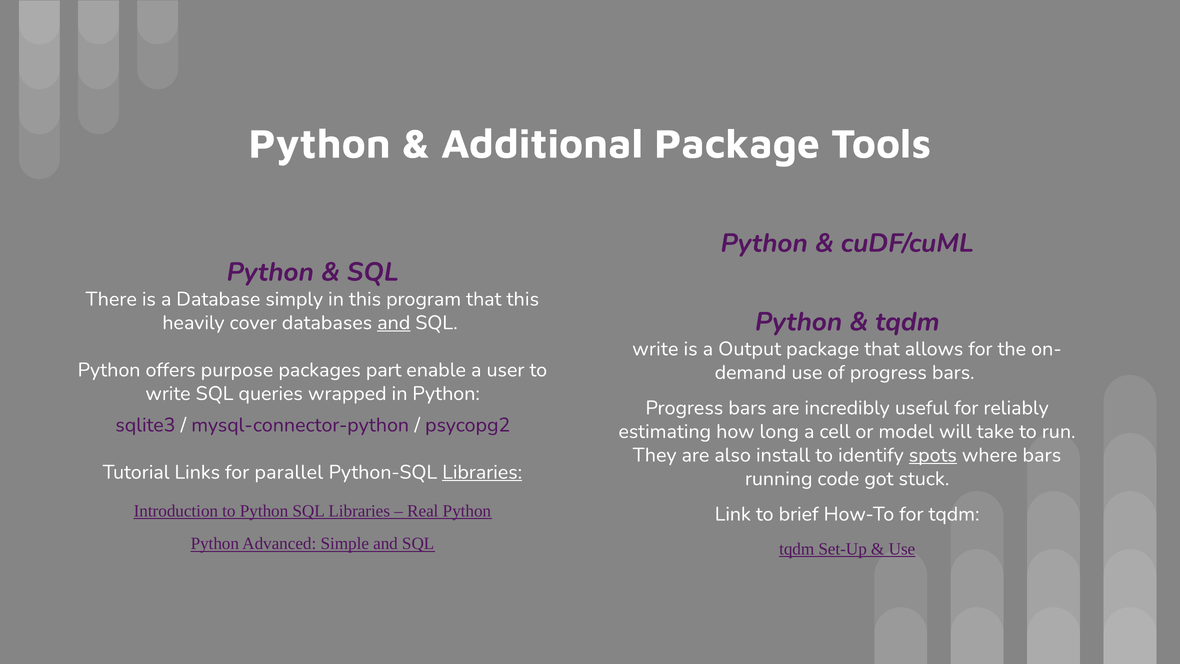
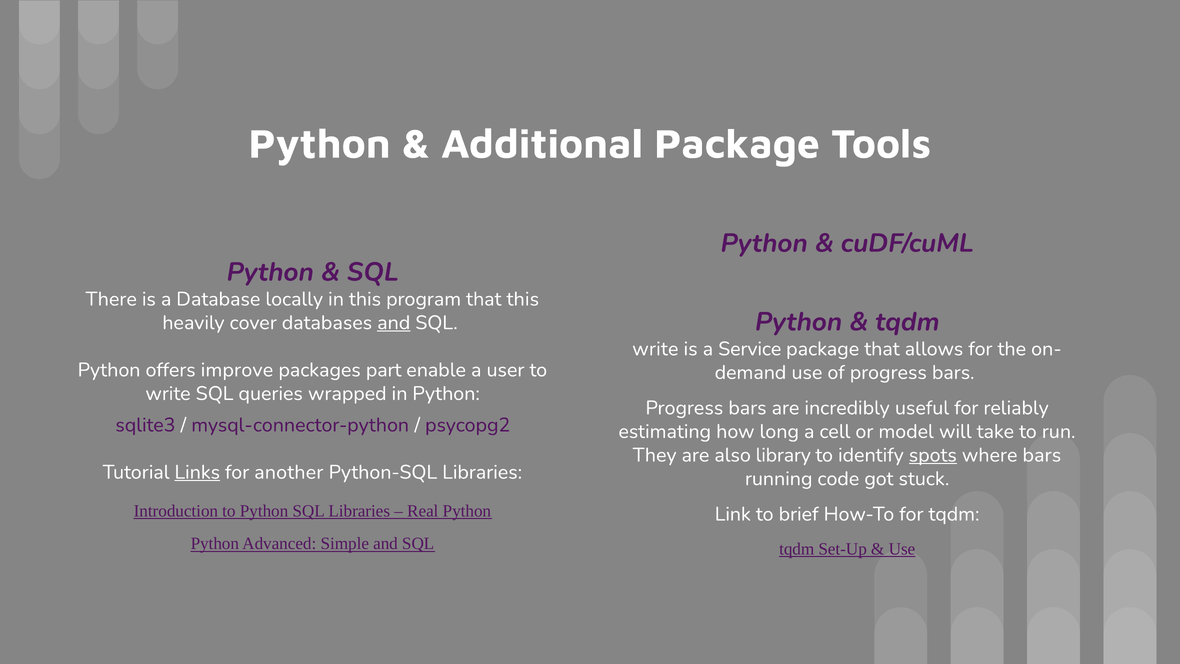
simply: simply -> locally (294, 299)
Output: Output -> Service (750, 349)
purpose: purpose -> improve (237, 370)
install: install -> library (783, 455)
Links underline: none -> present (197, 472)
parallel: parallel -> another (289, 472)
Libraries underline: present -> none (482, 472)
